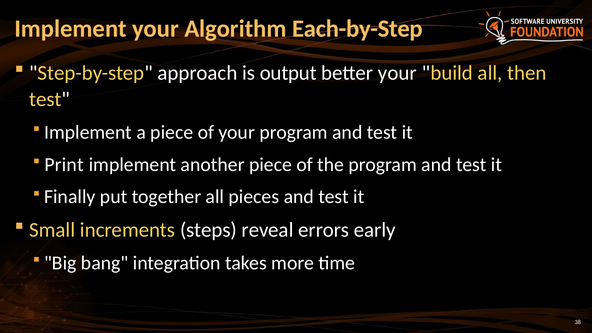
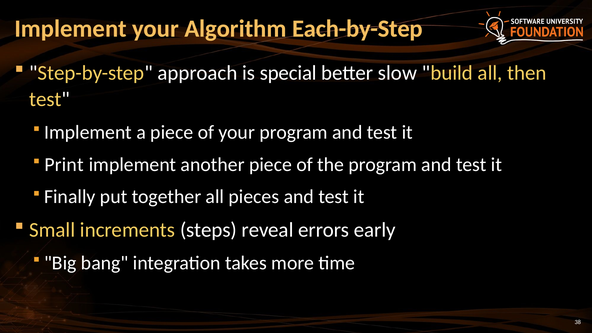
output: output -> special (288, 73)
better your: your -> slow (397, 73)
